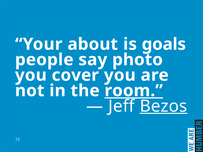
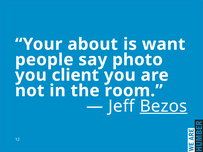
goals: goals -> want (164, 44)
cover: cover -> client (75, 75)
room underline: present -> none (134, 91)
